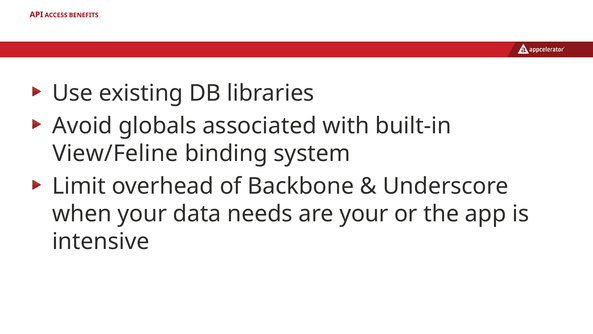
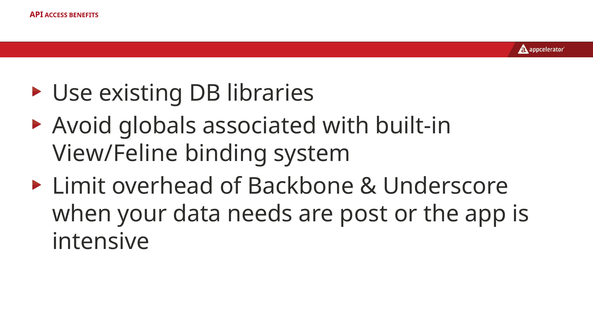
are your: your -> post (364, 214)
